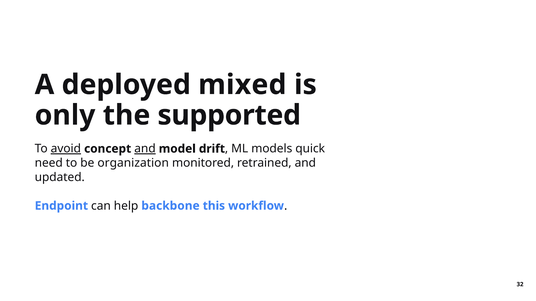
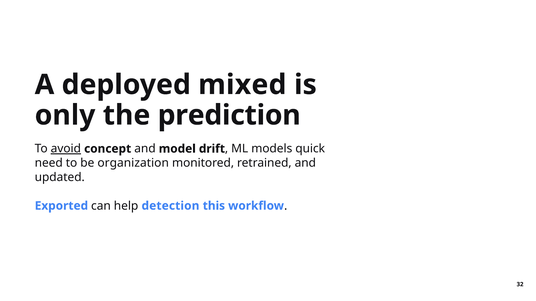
supported: supported -> prediction (229, 115)
and underline: present -> none (145, 149)
Endpoint: Endpoint -> Exported (61, 206)
backbone: backbone -> detection (170, 206)
